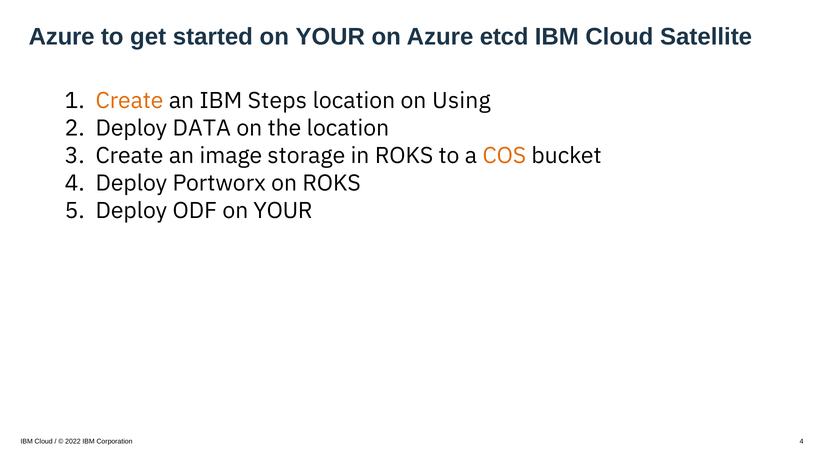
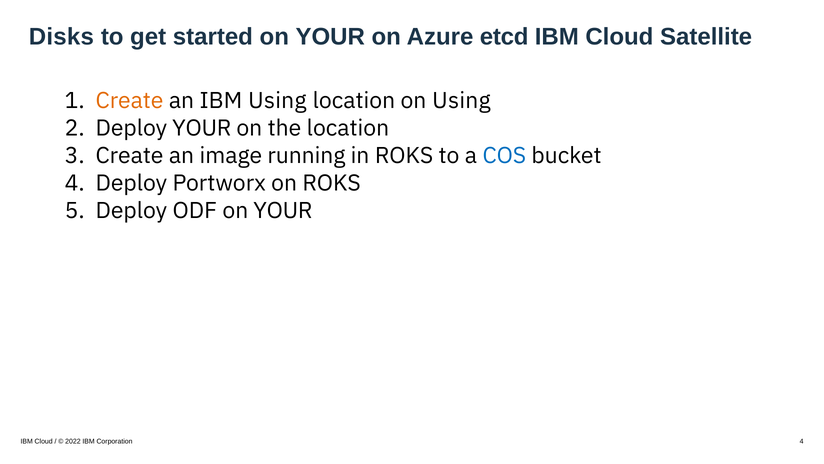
Azure: Azure -> Disks (61, 37)
IBM Steps: Steps -> Using (277, 101)
Deploy DATA: DATA -> YOUR (202, 128)
storage: storage -> running (306, 156)
COS colour: orange -> blue (504, 156)
